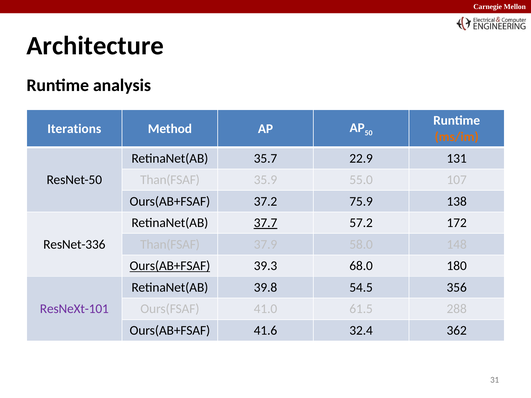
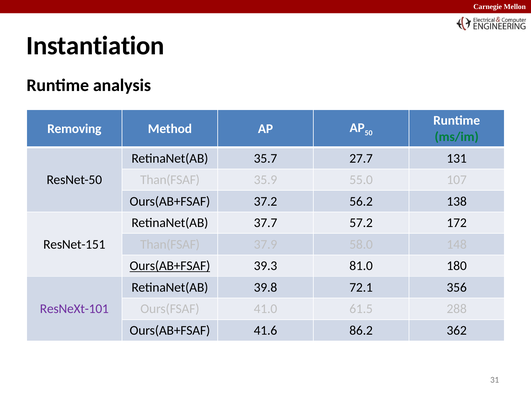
Architecture: Architecture -> Instantiation (95, 46)
Iterations: Iterations -> Removing (74, 129)
ms/im colour: orange -> green (457, 137)
22.9: 22.9 -> 27.7 (361, 158)
75.9: 75.9 -> 56.2 (361, 201)
37.7 underline: present -> none (265, 223)
ResNet-336: ResNet-336 -> ResNet-151 (74, 245)
68.0: 68.0 -> 81.0 (361, 266)
54.5: 54.5 -> 72.1 (361, 288)
32.4: 32.4 -> 86.2 (361, 331)
